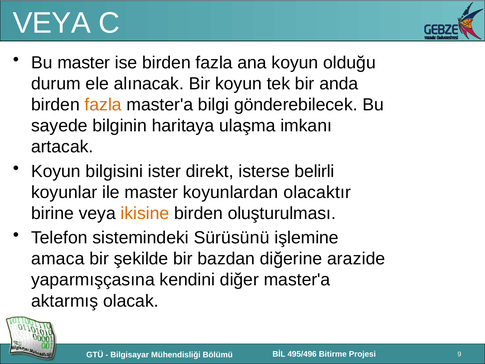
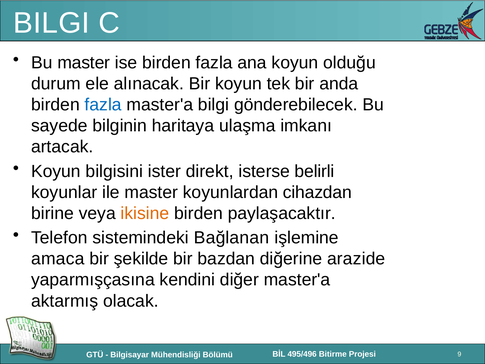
VEYA: VEYA -> BILGI (51, 23)
fazla colour: orange -> blue (103, 105)
olacaktır: olacaktır -> cihazdan (317, 192)
oluşturulması: oluşturulması -> paylaşacaktır (282, 213)
Sürüsünü: Sürüsünü -> Bağlanan (232, 238)
